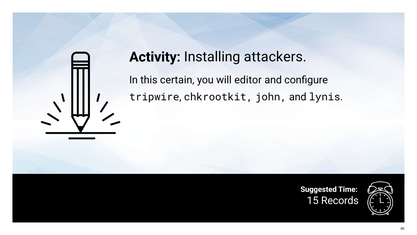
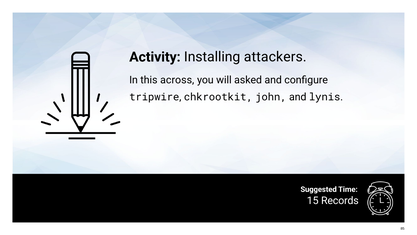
certain: certain -> across (177, 80)
editor: editor -> asked (248, 80)
